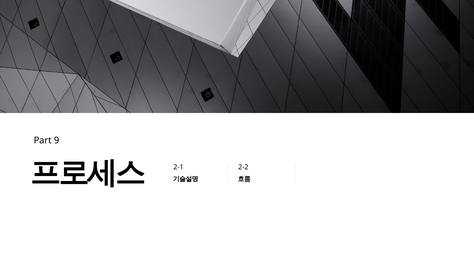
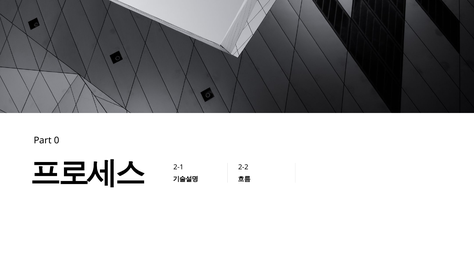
9: 9 -> 0 (57, 140)
